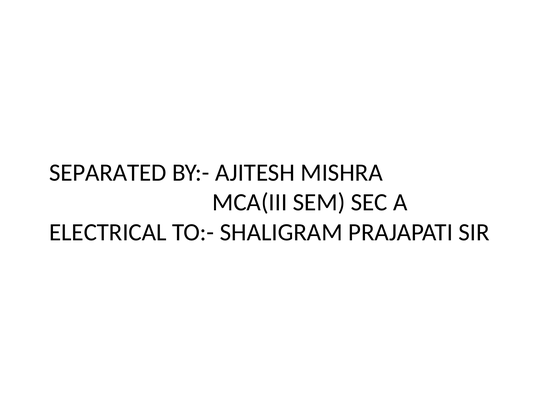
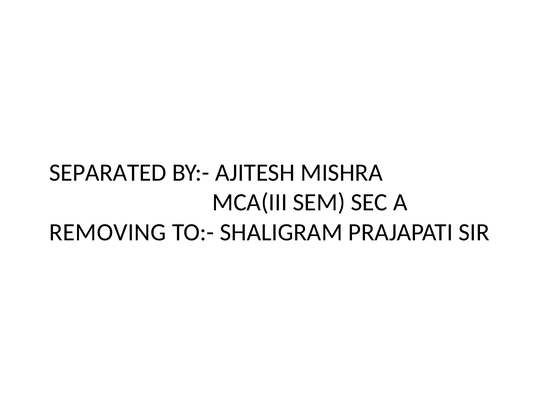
ELECTRICAL: ELECTRICAL -> REMOVING (108, 232)
